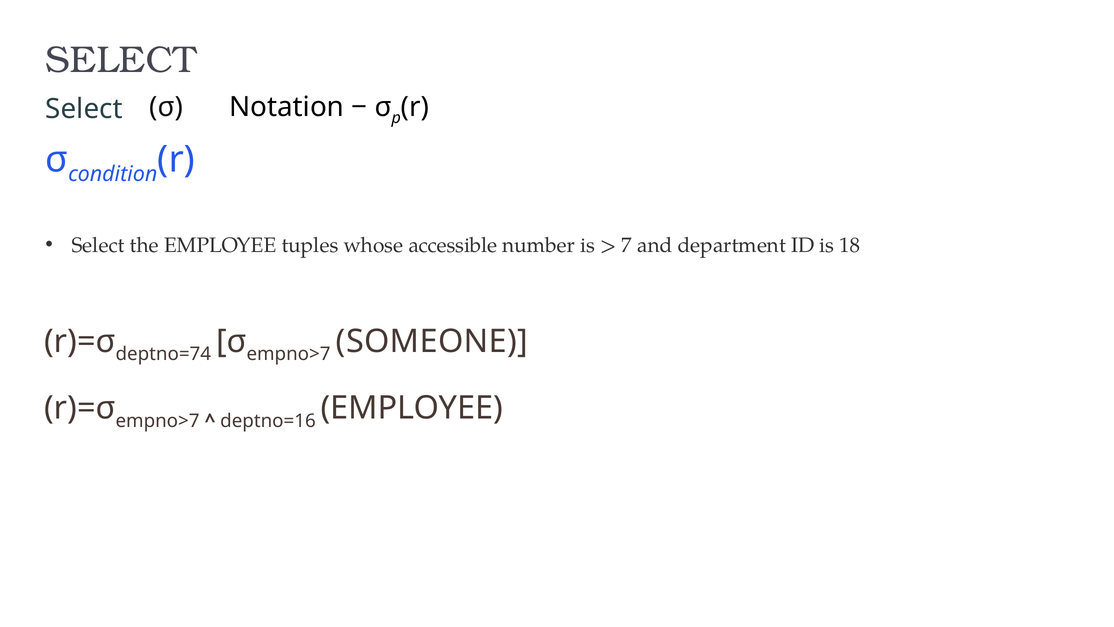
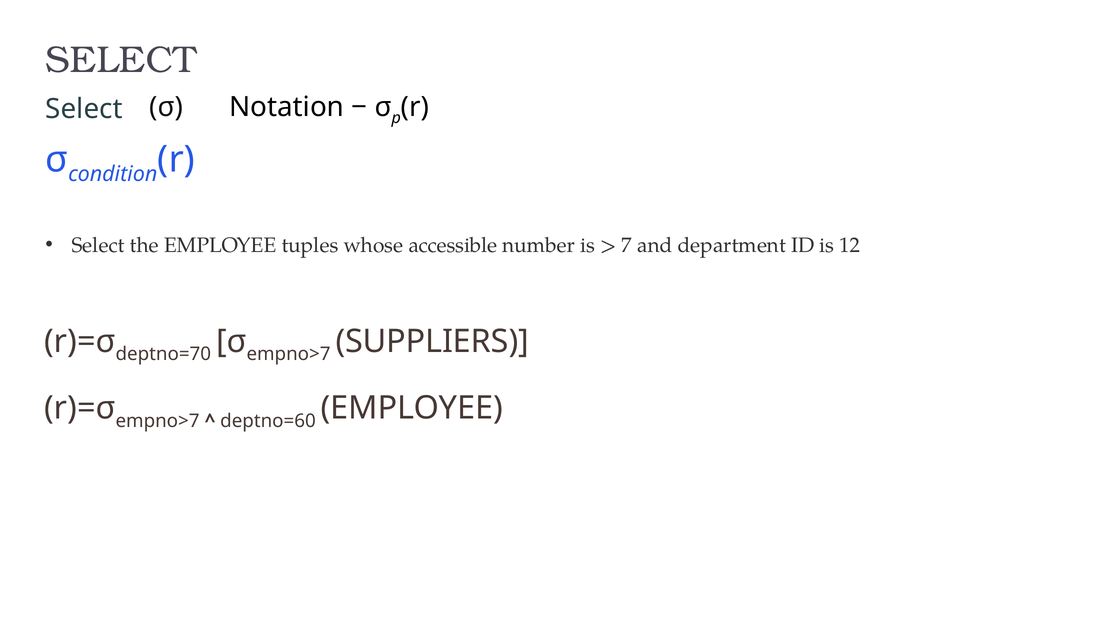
18: 18 -> 12 (850, 245)
deptno=74: deptno=74 -> deptno=70 (163, 354)
SOMEONE: SOMEONE -> SUPPLIERS (432, 341)
deptno=16: deptno=16 -> deptno=60 (268, 421)
